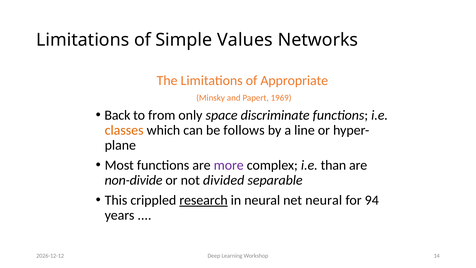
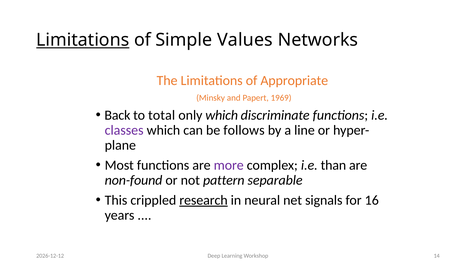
Limitations underline: none -> present (83, 40)
from: from -> total (162, 115)
only space: space -> which (222, 115)
classes colour: orange -> purple (124, 130)
non-divide: non-divide -> non-found (134, 180)
divided: divided -> pattern (224, 180)
net neural: neural -> signals (324, 200)
94: 94 -> 16 (372, 200)
